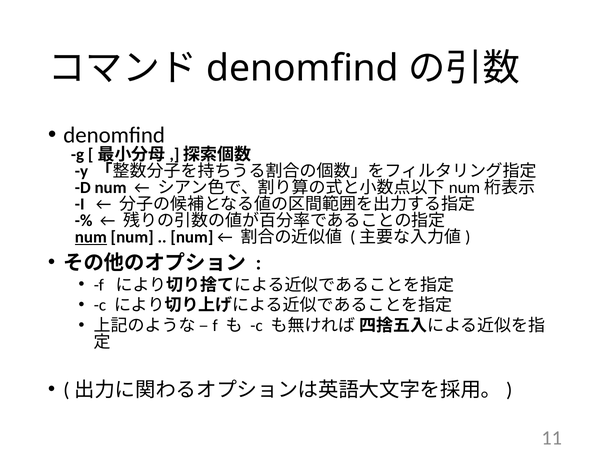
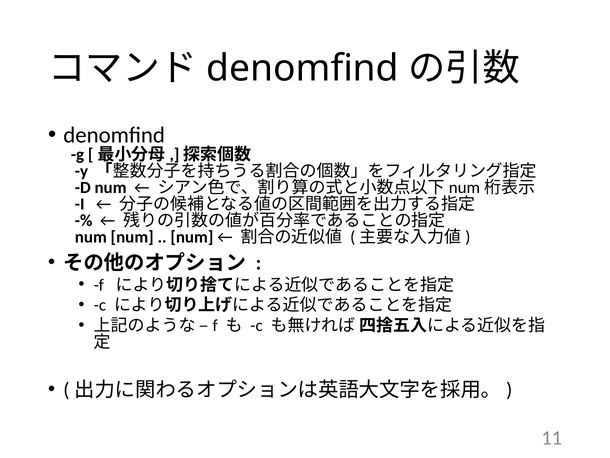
num underline: present -> none (91, 237)
